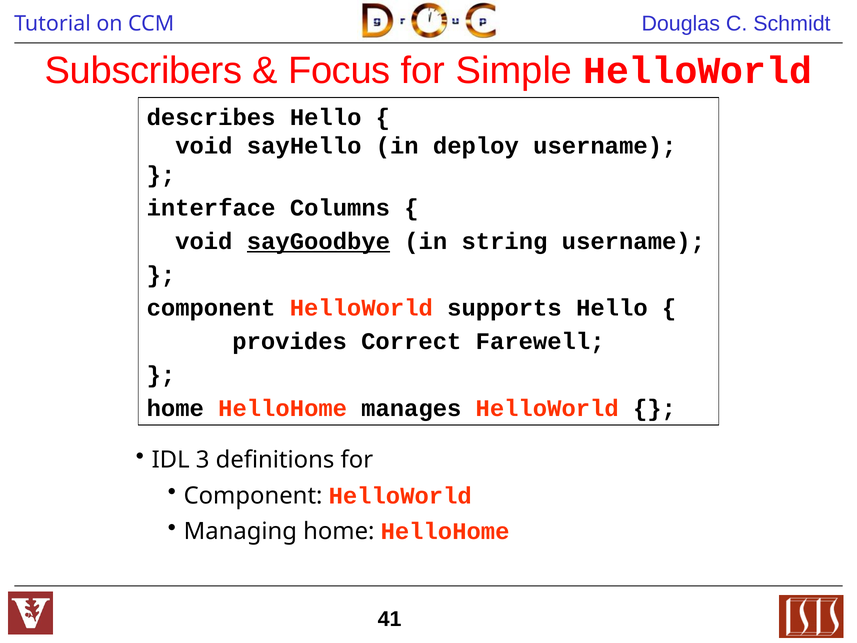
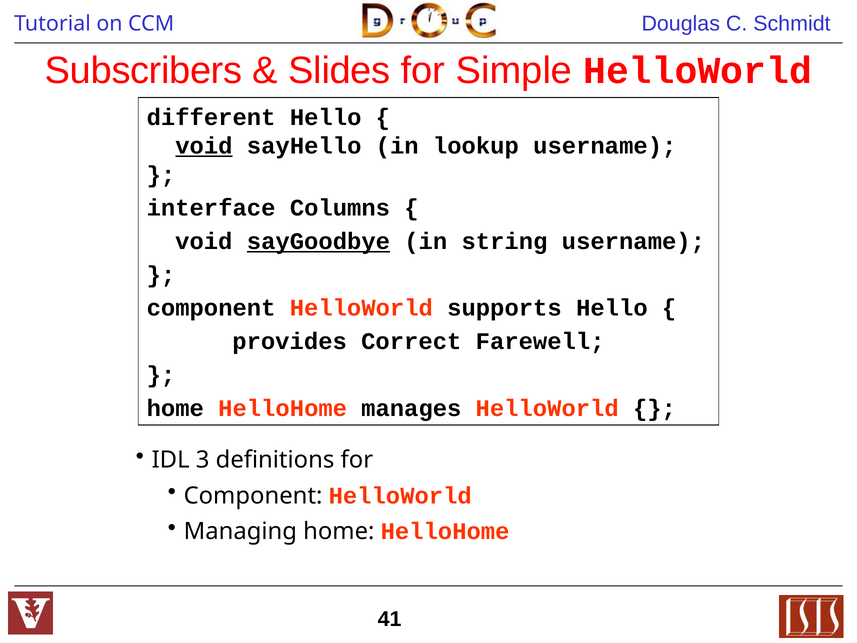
Focus: Focus -> Slides (339, 70)
describes: describes -> different (211, 117)
void underline: none -> present (204, 146)
deploy: deploy -> lookup (476, 146)
